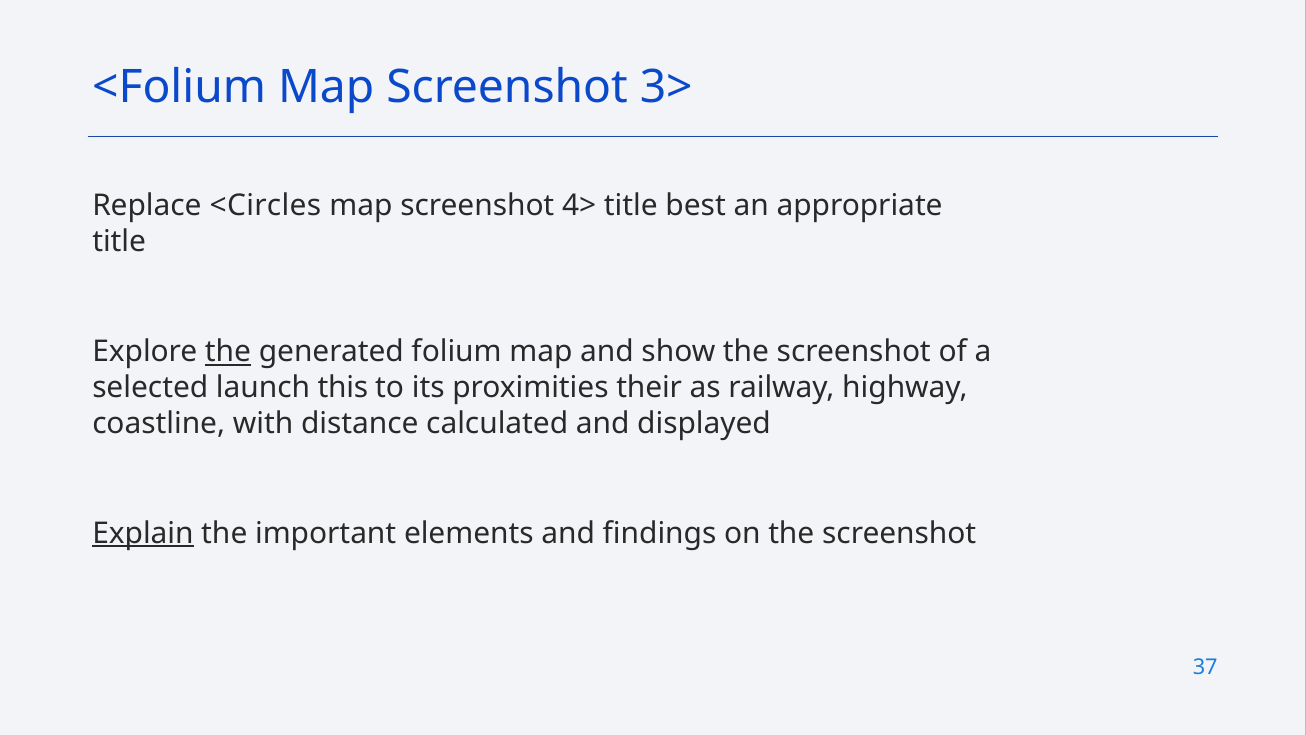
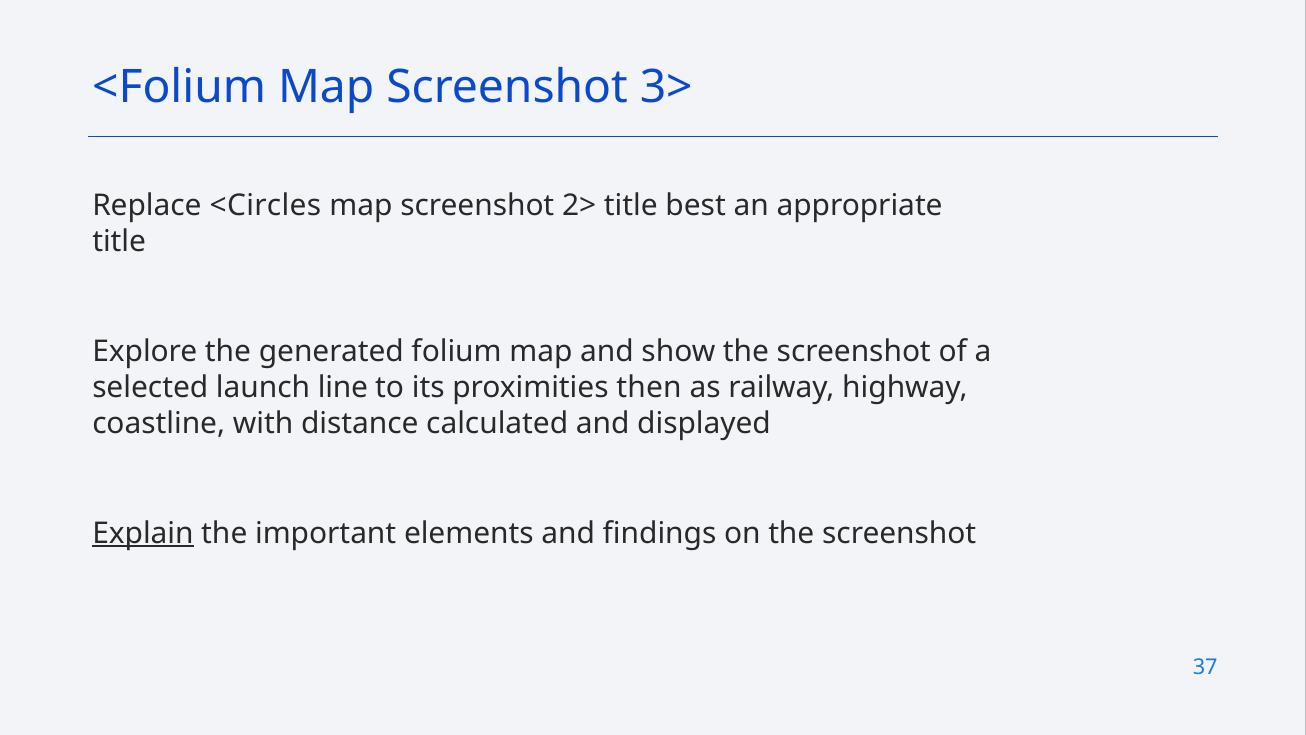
4>: 4> -> 2> (579, 206)
the underline: present -> none (228, 352)
this: this -> line (343, 388)
their: their -> then (649, 388)
